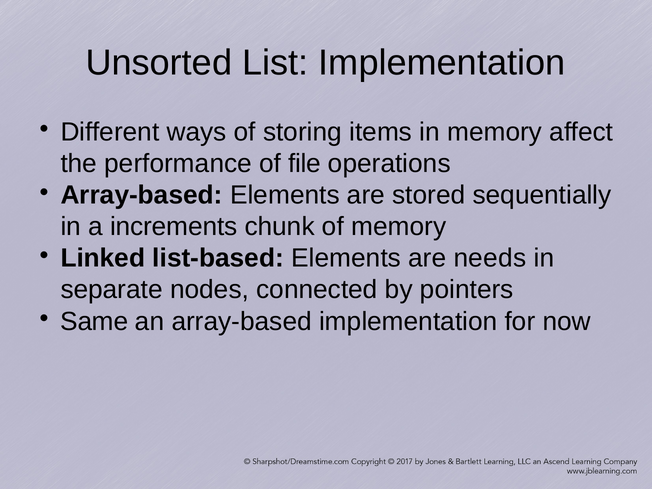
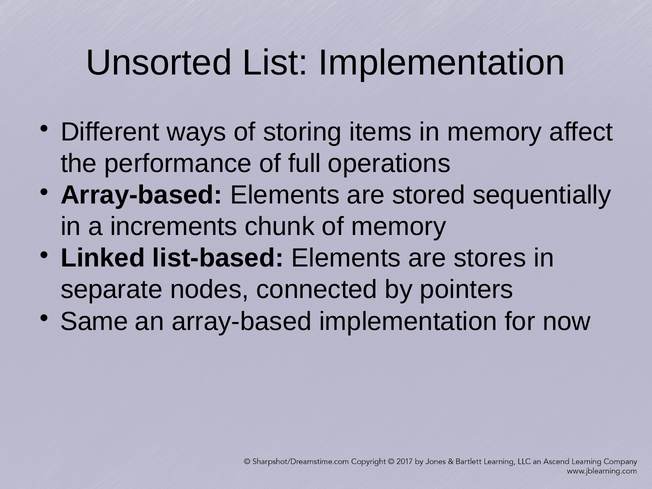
file: file -> full (305, 164)
needs: needs -> stores (490, 258)
